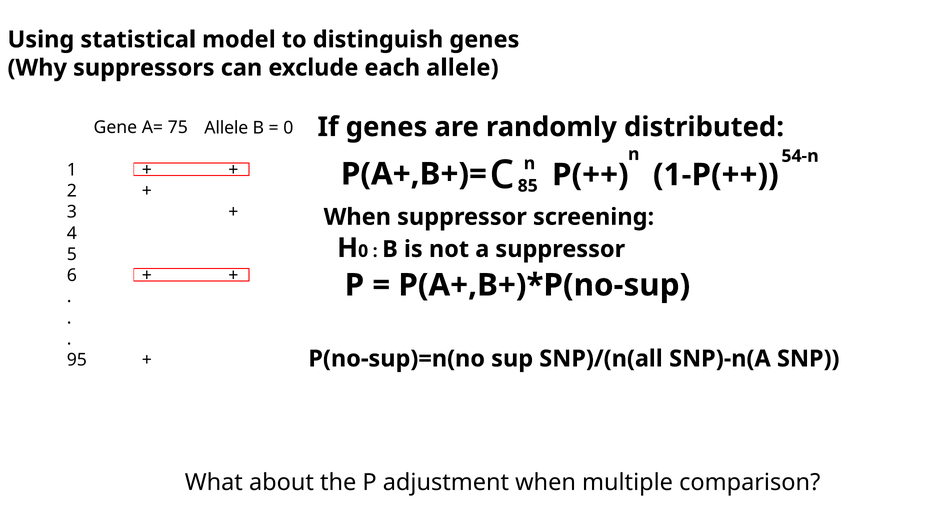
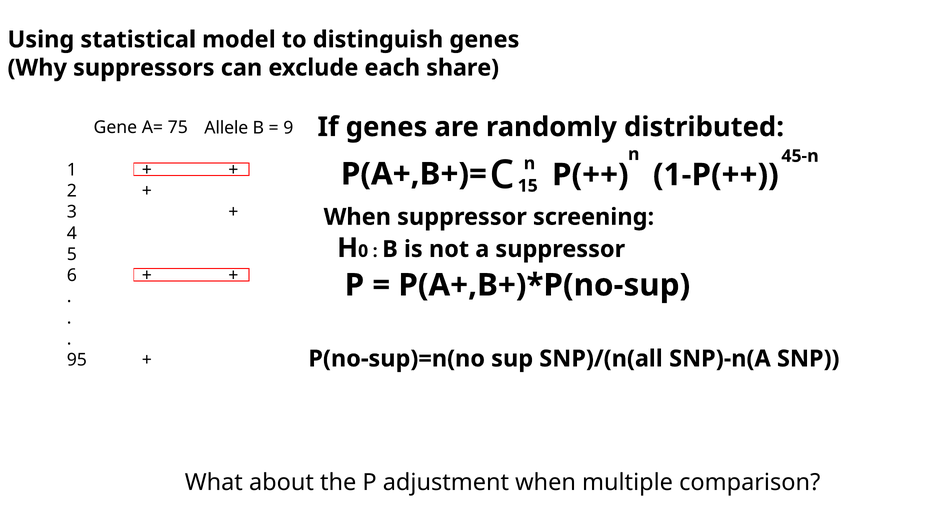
each allele: allele -> share (463, 68)
0: 0 -> 9 (288, 128)
54-n: 54-n -> 45-n (800, 156)
85: 85 -> 15 (528, 186)
